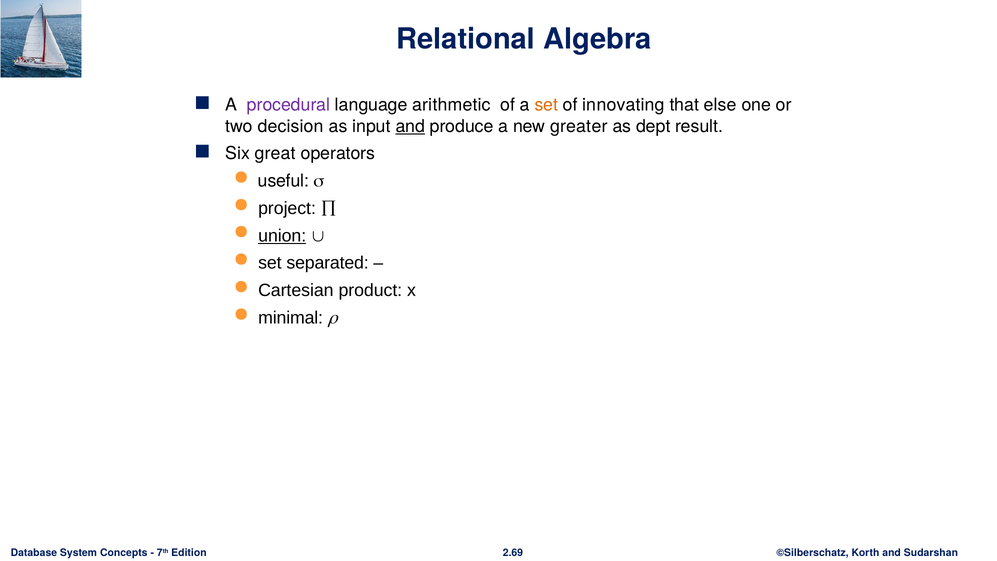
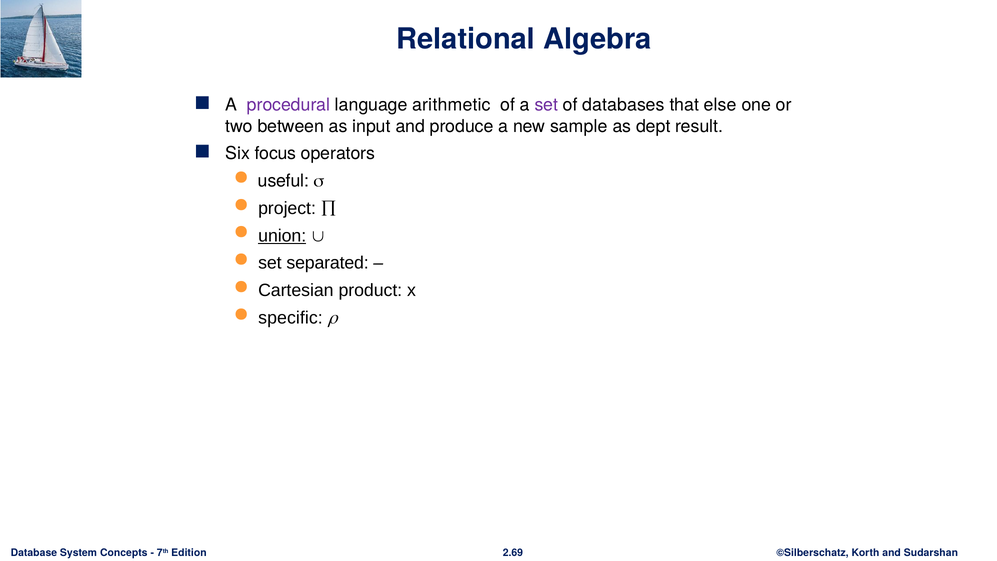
set colour: orange -> purple (546, 105)
innovating: innovating -> databases (624, 105)
decision: decision -> between (291, 126)
and underline: present -> none (410, 126)
greater: greater -> sample (579, 126)
great: great -> focus (275, 154)
minimal: minimal -> specific (290, 318)
